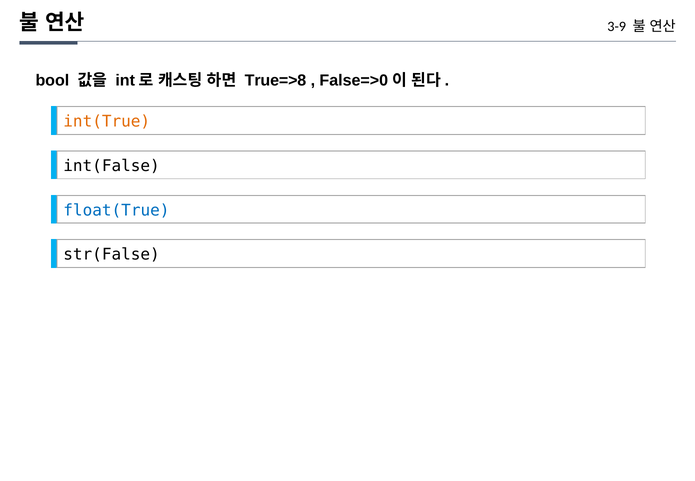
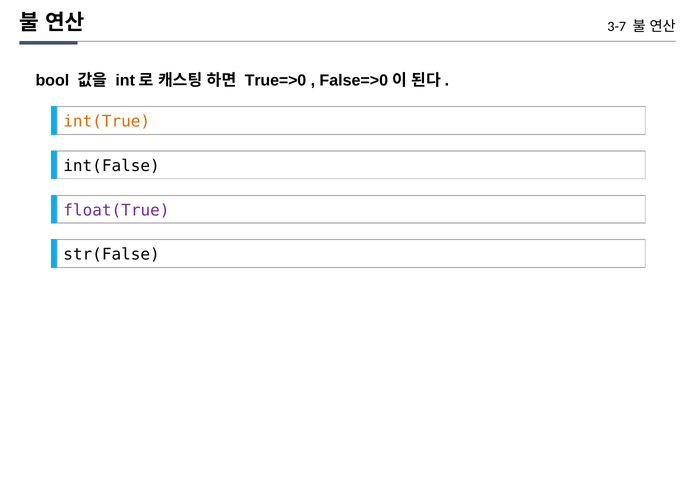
3-9: 3-9 -> 3-7 (617, 26)
True=>8: True=>8 -> True=>0 (276, 81)
float(True colour: blue -> purple (116, 210)
